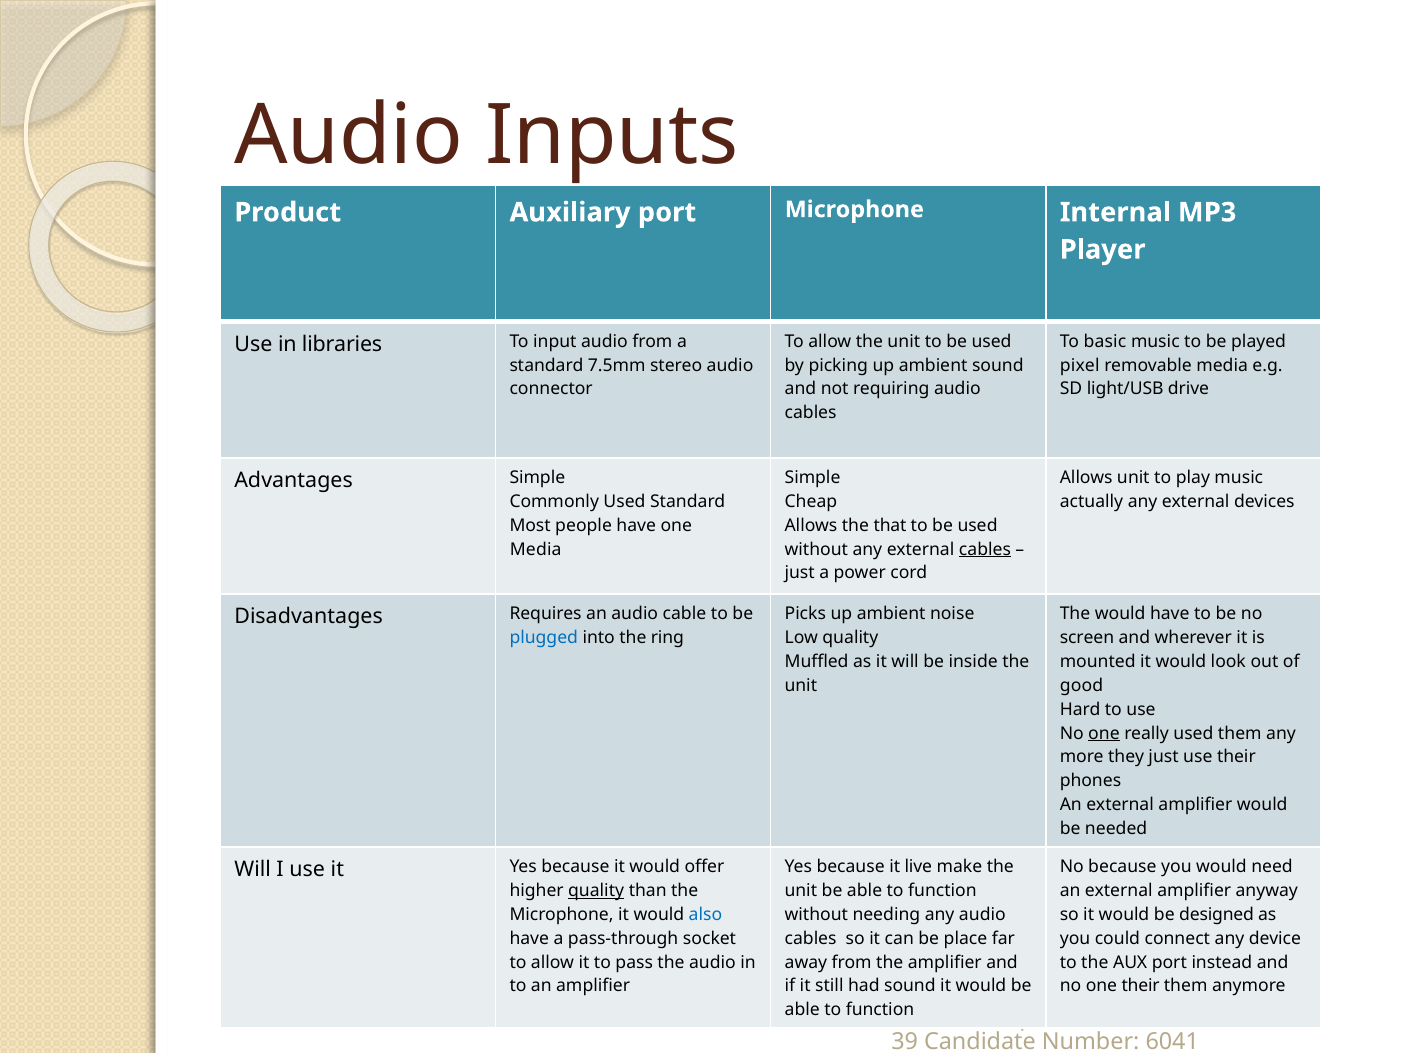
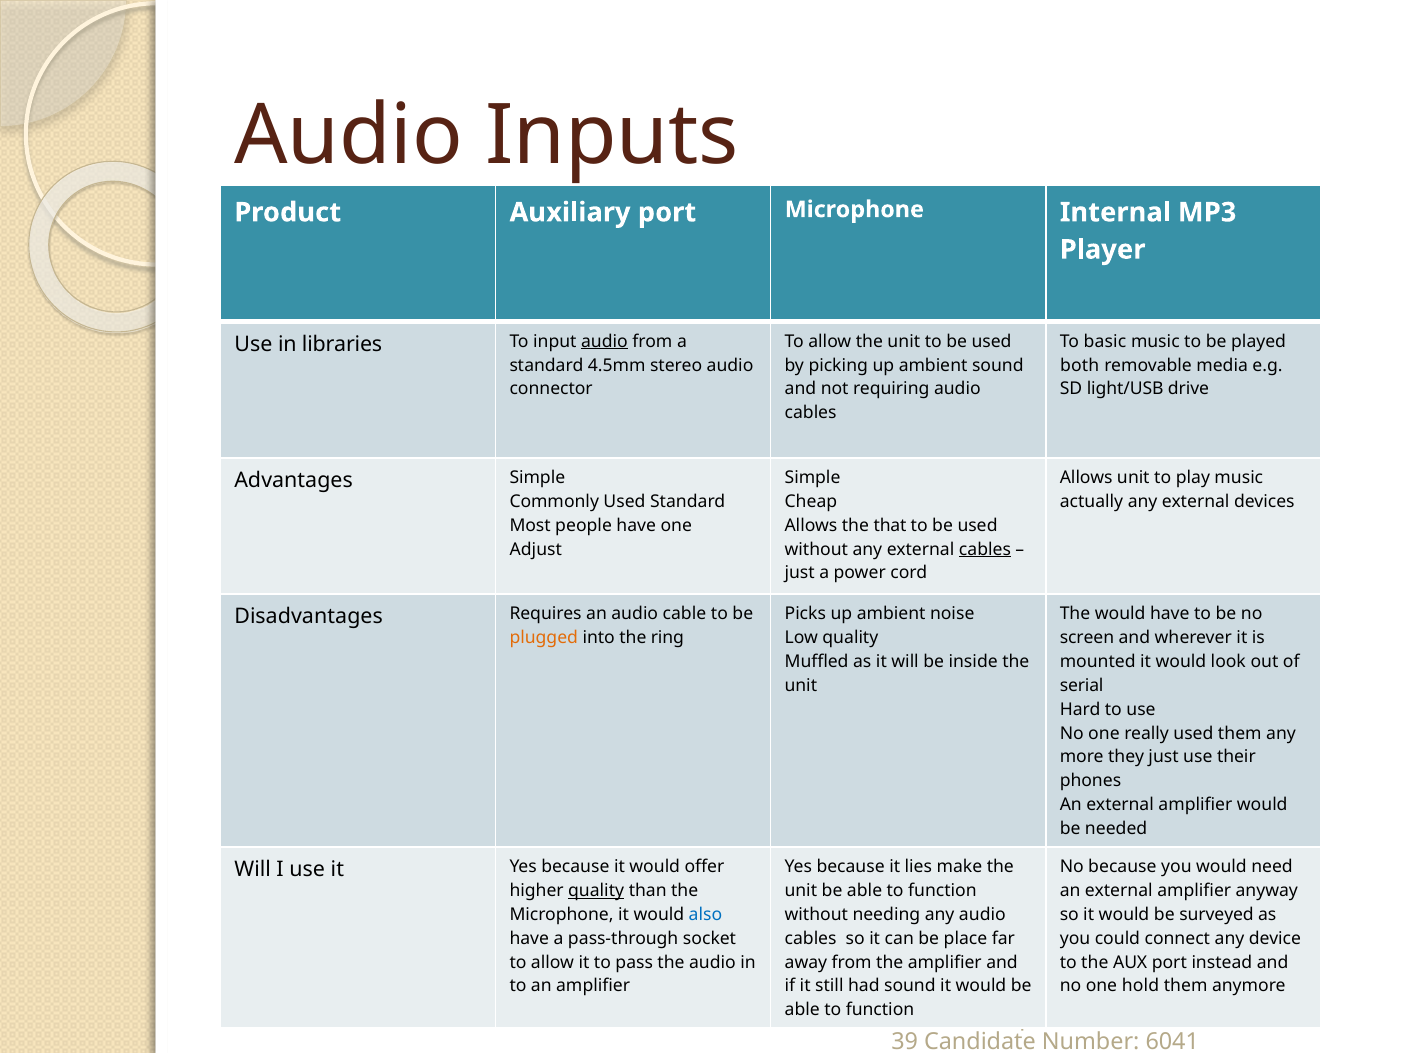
audio underline: none -> present (604, 341)
7.5mm: 7.5mm -> 4.5mm (617, 365)
pixel: pixel -> both (1080, 365)
Media: Media -> Adjust (536, 549)
plugged colour: blue -> orange (544, 638)
good: good -> serial (1082, 686)
one underline: present -> none (1104, 733)
live: live -> lies (918, 867)
designed: designed -> surveyed (1217, 915)
one their: their -> hold (1140, 986)
